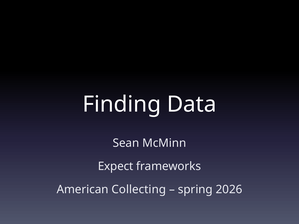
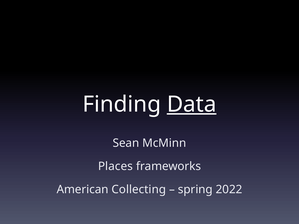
Data underline: none -> present (192, 104)
Expect: Expect -> Places (115, 167)
2026: 2026 -> 2022 (229, 190)
